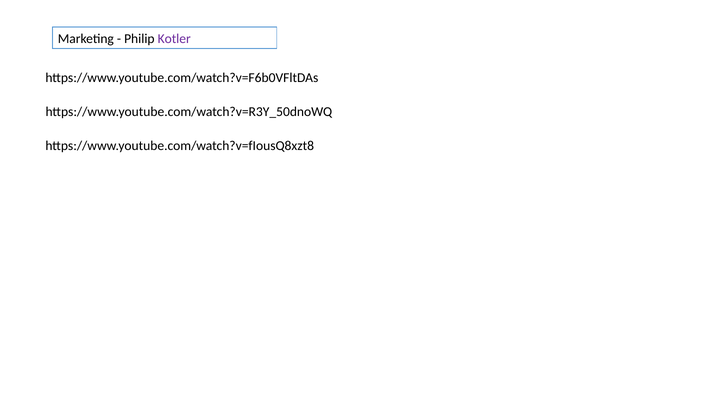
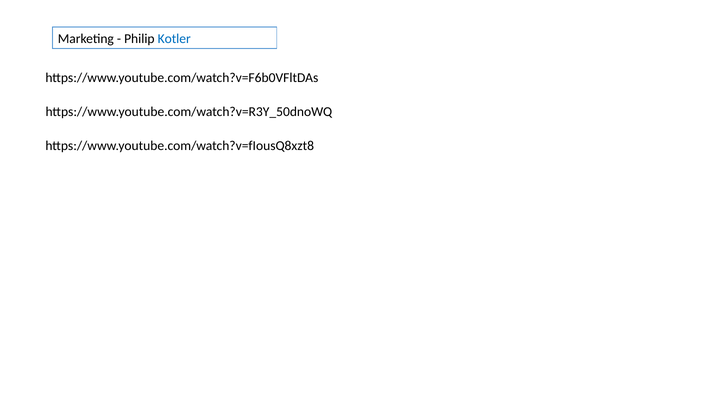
Kotler colour: purple -> blue (174, 39)
